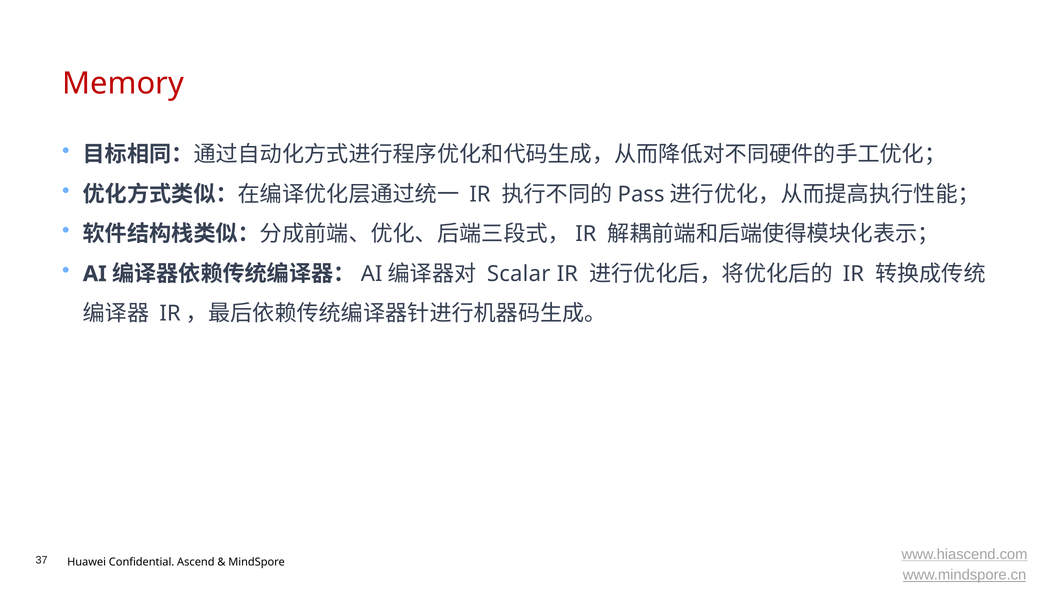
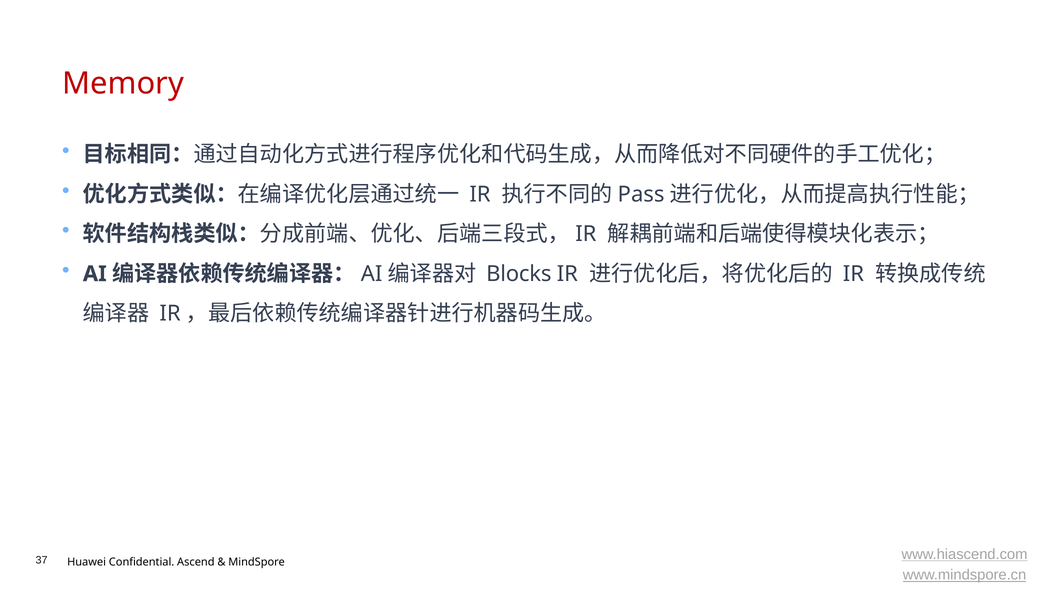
Scalar: Scalar -> Blocks (519, 274)
